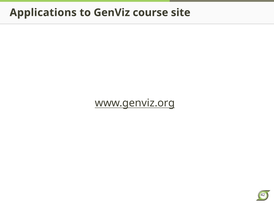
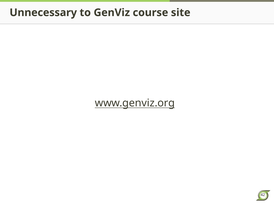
Applications: Applications -> Unnecessary (43, 13)
